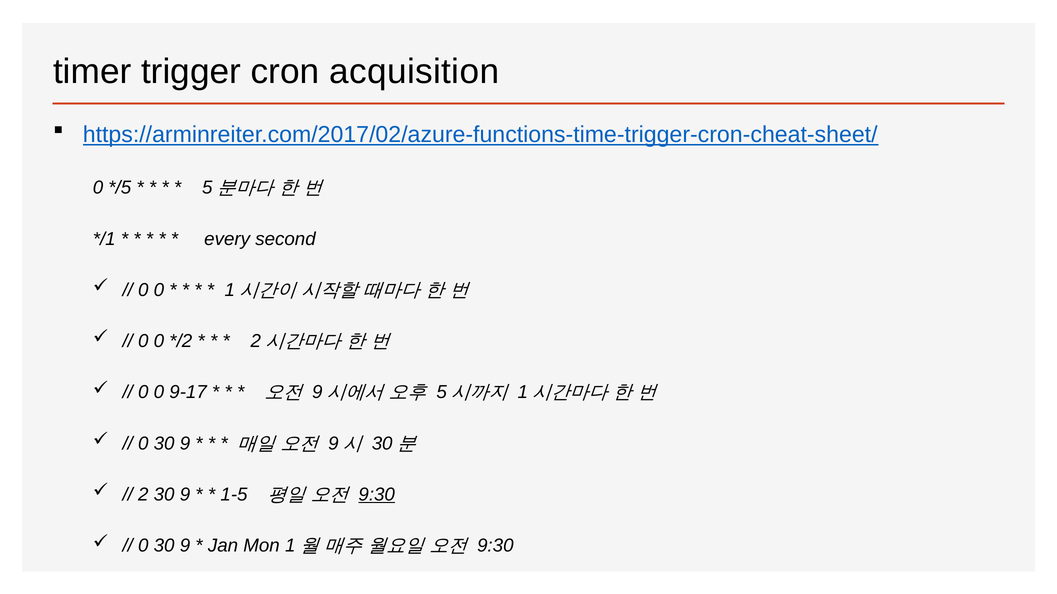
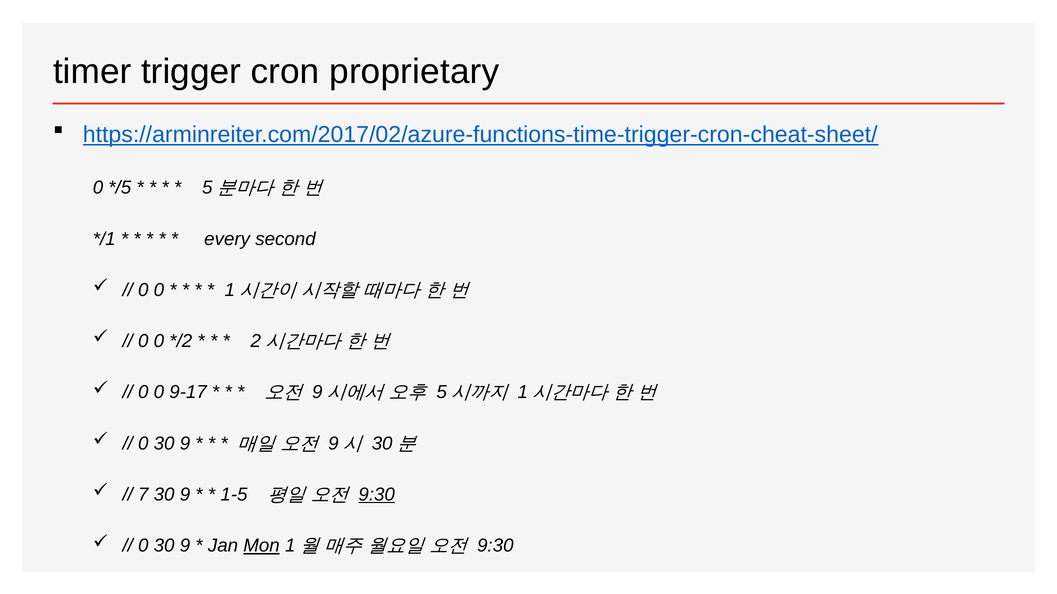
acquisition: acquisition -> proprietary (414, 72)
2: 2 -> 7 (143, 495)
Mon underline: none -> present (262, 546)
